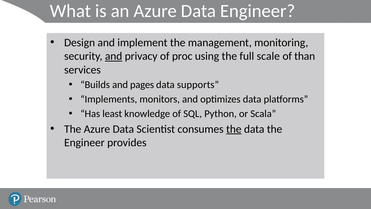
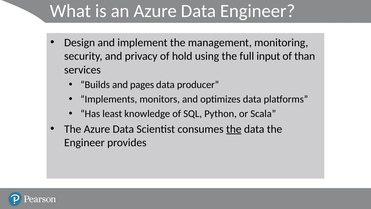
and underline: present -> none (114, 56)
proc: proc -> hold (182, 56)
scale: scale -> input (268, 56)
supports: supports -> producer (198, 85)
